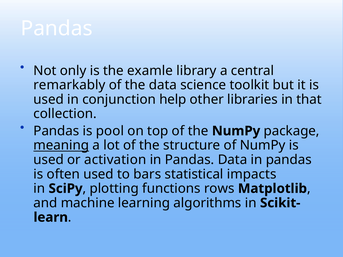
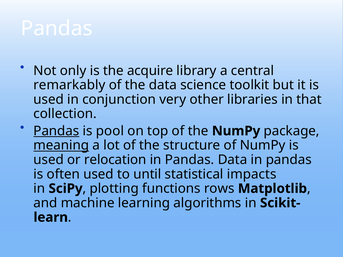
examle: examle -> acquire (150, 71)
help: help -> very (173, 99)
Pandas underline: none -> present (56, 131)
activation: activation -> relocation (115, 160)
bars: bars -> until (147, 174)
